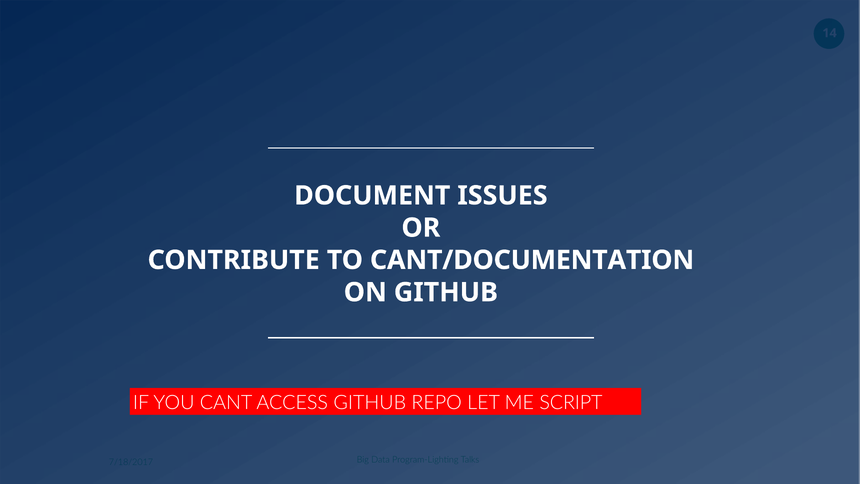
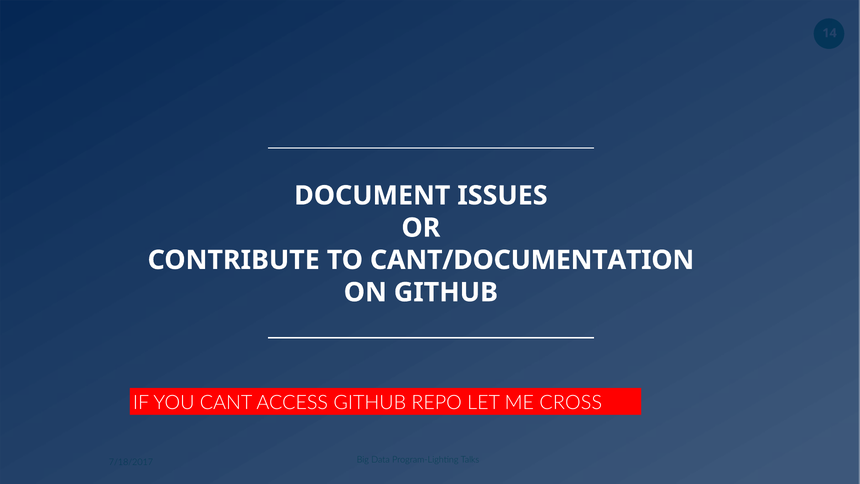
SCRIPT: SCRIPT -> CROSS (571, 403)
